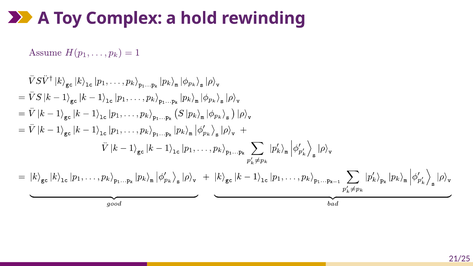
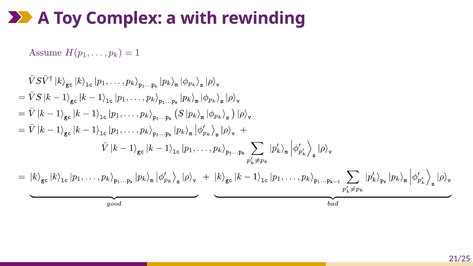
hold: hold -> with (199, 18)
